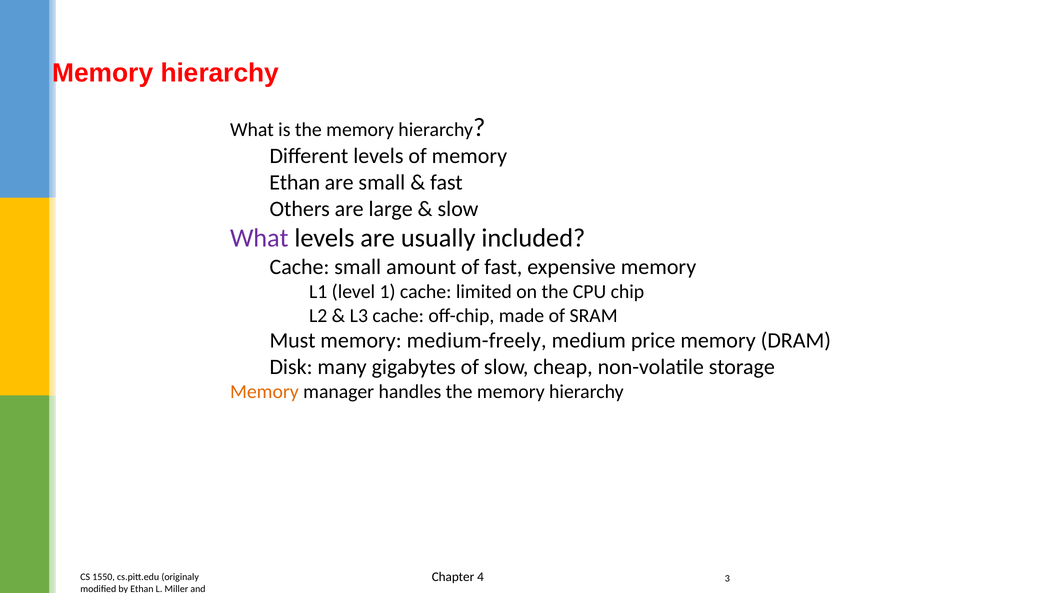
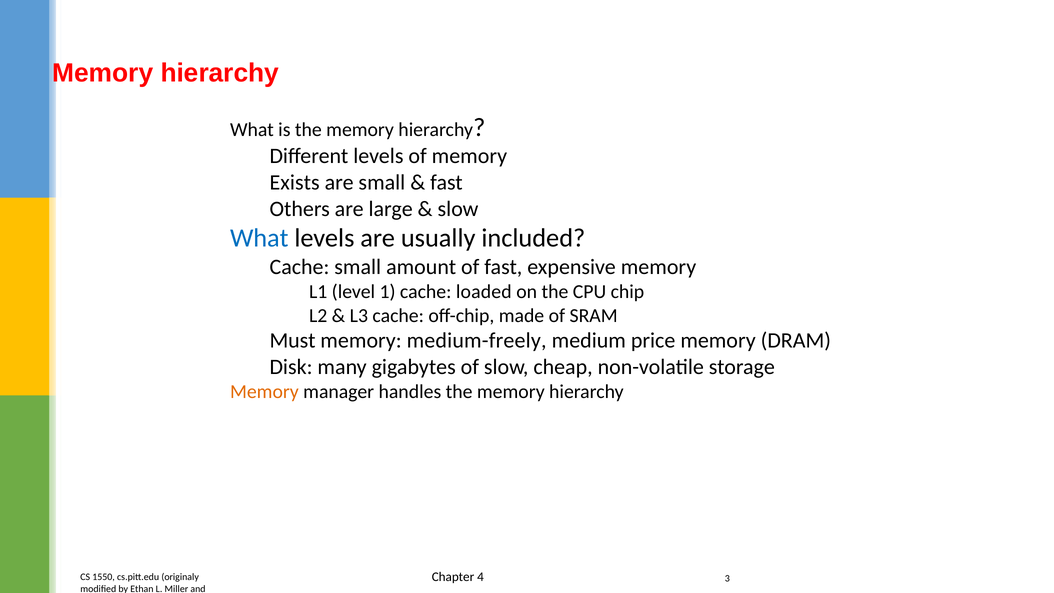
Ethan: Ethan -> Exists (295, 182)
What colour: purple -> blue (259, 238)
limited: limited -> loaded (484, 292)
